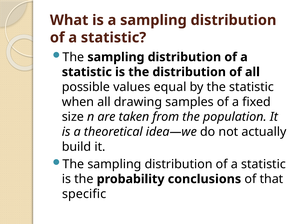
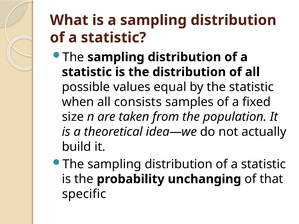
drawing: drawing -> consists (138, 102)
conclusions: conclusions -> unchanging (205, 179)
